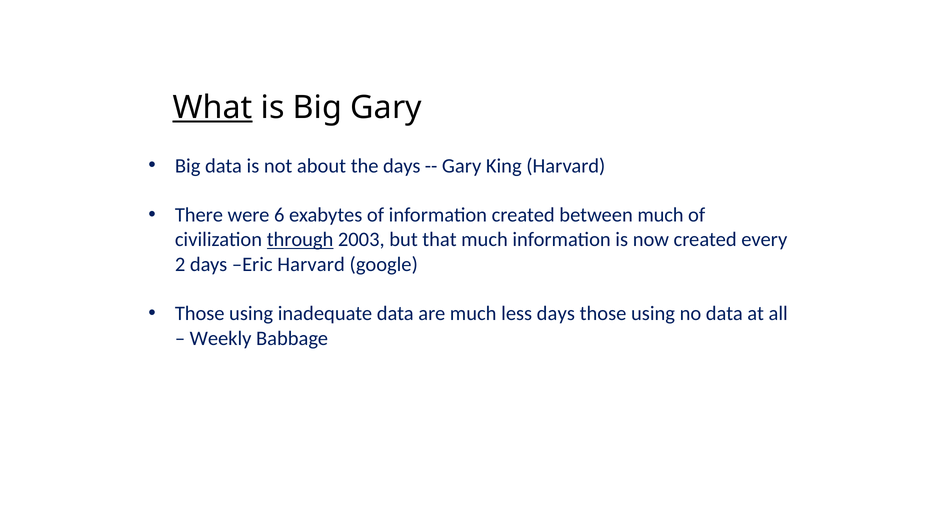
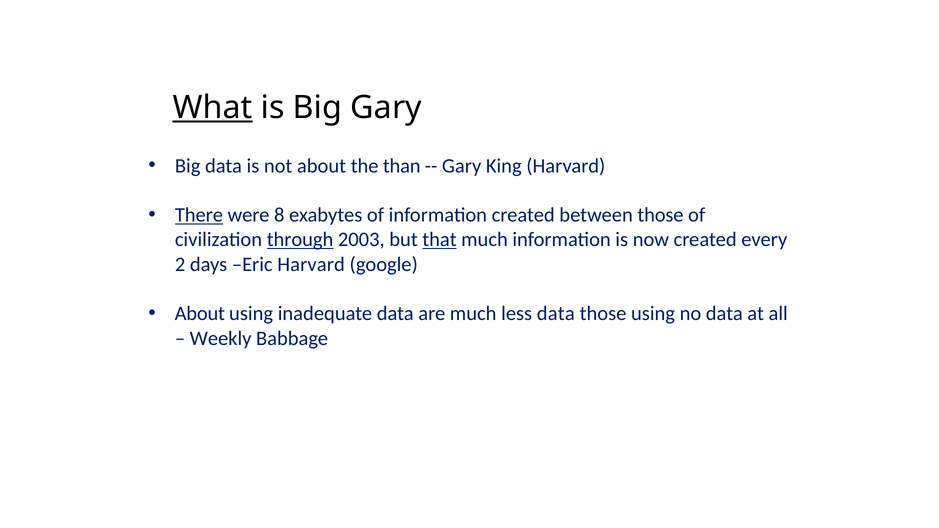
the days: days -> than (402, 166)
There underline: none -> present (199, 215)
6: 6 -> 8 (279, 215)
between much: much -> those (661, 215)
that underline: none -> present (439, 240)
Those: Those -> About (200, 314)
less days: days -> data (556, 314)
